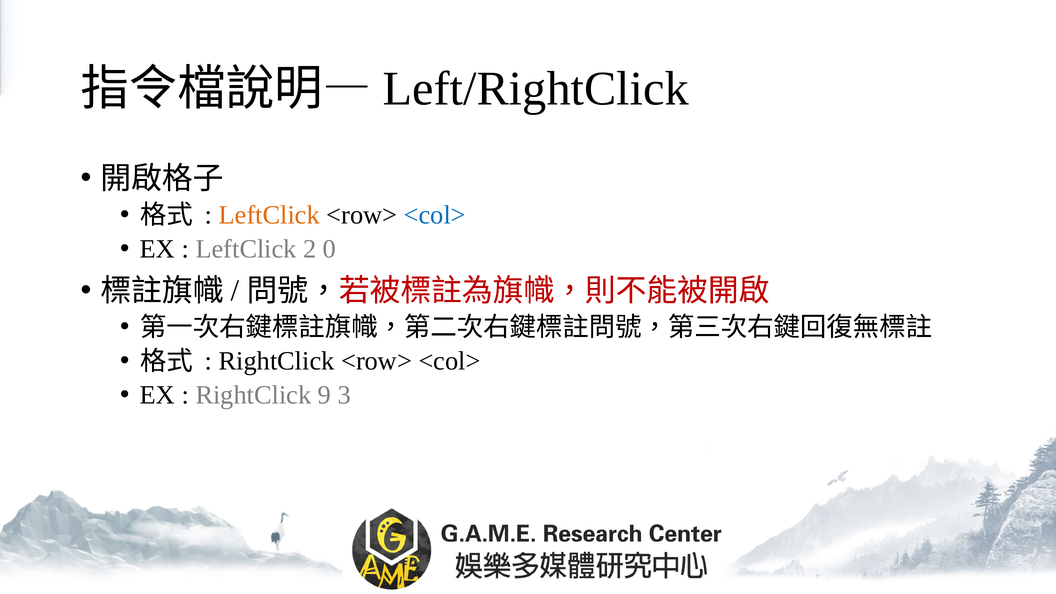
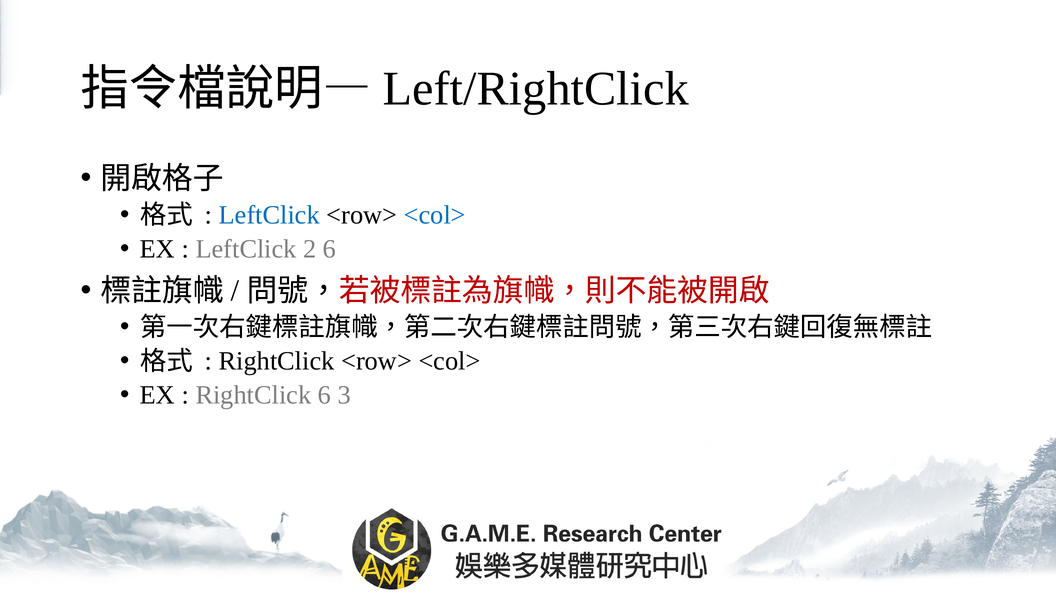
LeftClick colour: orange -> blue (269, 215)
2 0: 0 -> 6 (330, 249)
RightClick 9: 9 -> 6 (324, 395)
